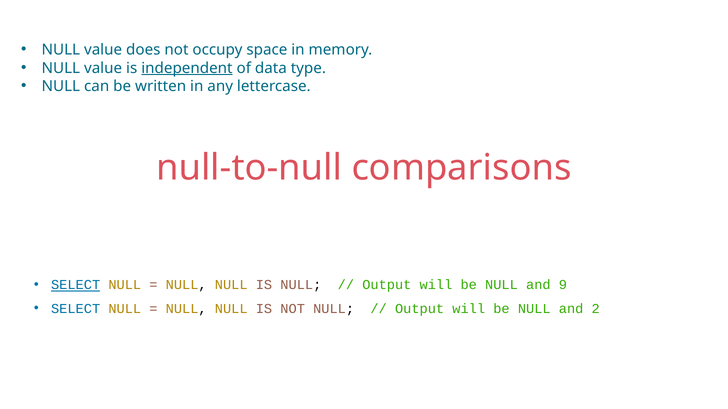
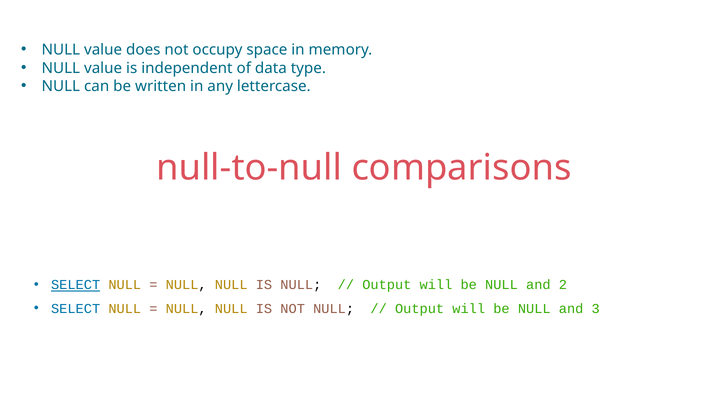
independent underline: present -> none (187, 68)
9: 9 -> 2 (563, 285)
2: 2 -> 3 (596, 309)
